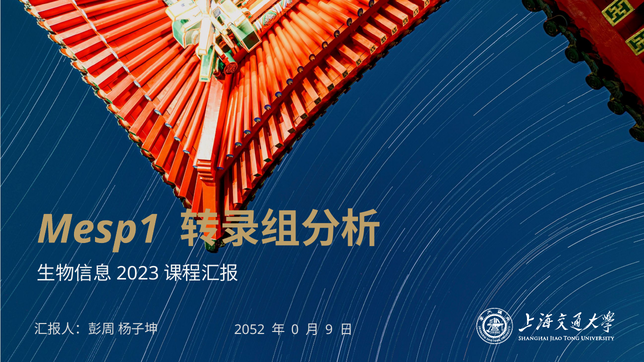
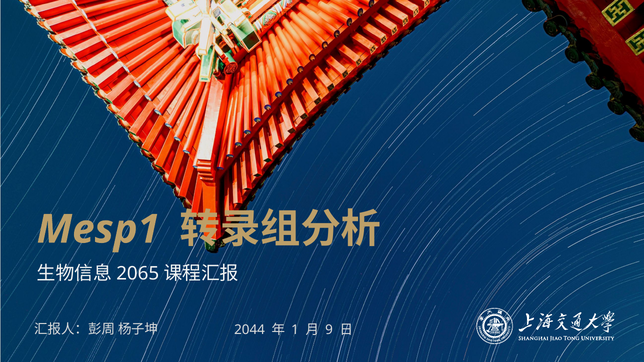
2023: 2023 -> 2065 (138, 274)
2052: 2052 -> 2044 (250, 330)
0: 0 -> 1 (295, 330)
